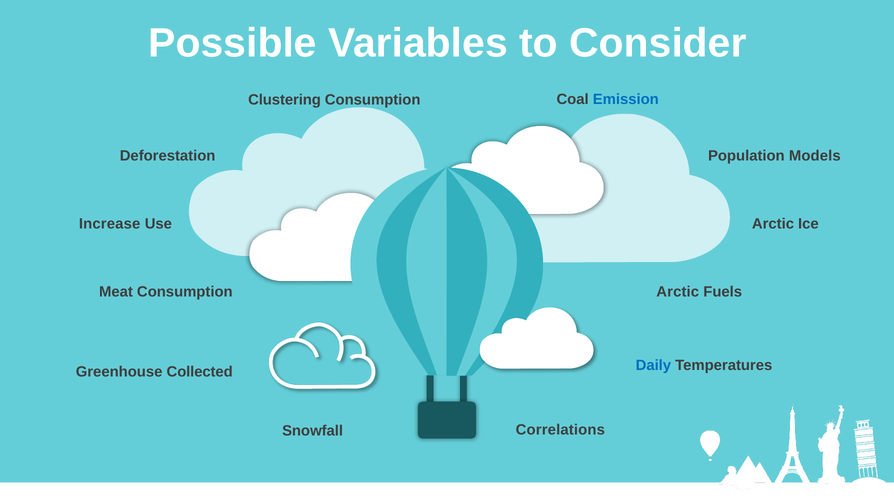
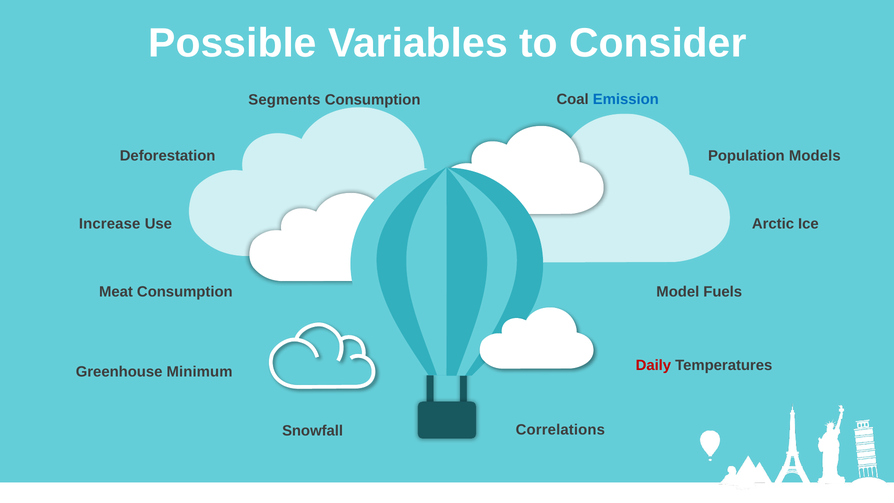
Clustering: Clustering -> Segments (284, 100)
Arctic: Arctic -> Model (678, 292)
Daily colour: blue -> red (653, 365)
Collected: Collected -> Minimum (200, 372)
